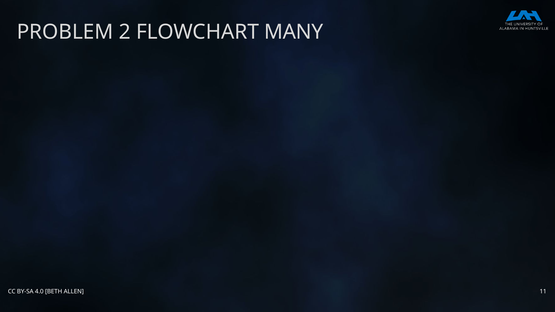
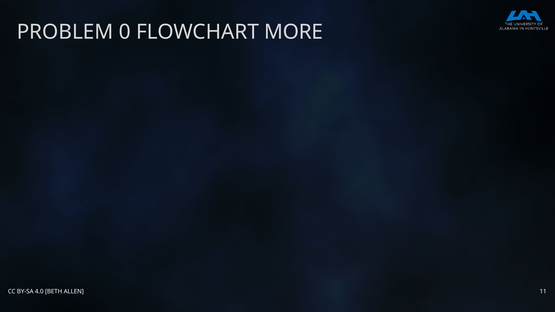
2: 2 -> 0 (125, 32)
MANY: MANY -> MORE (294, 32)
